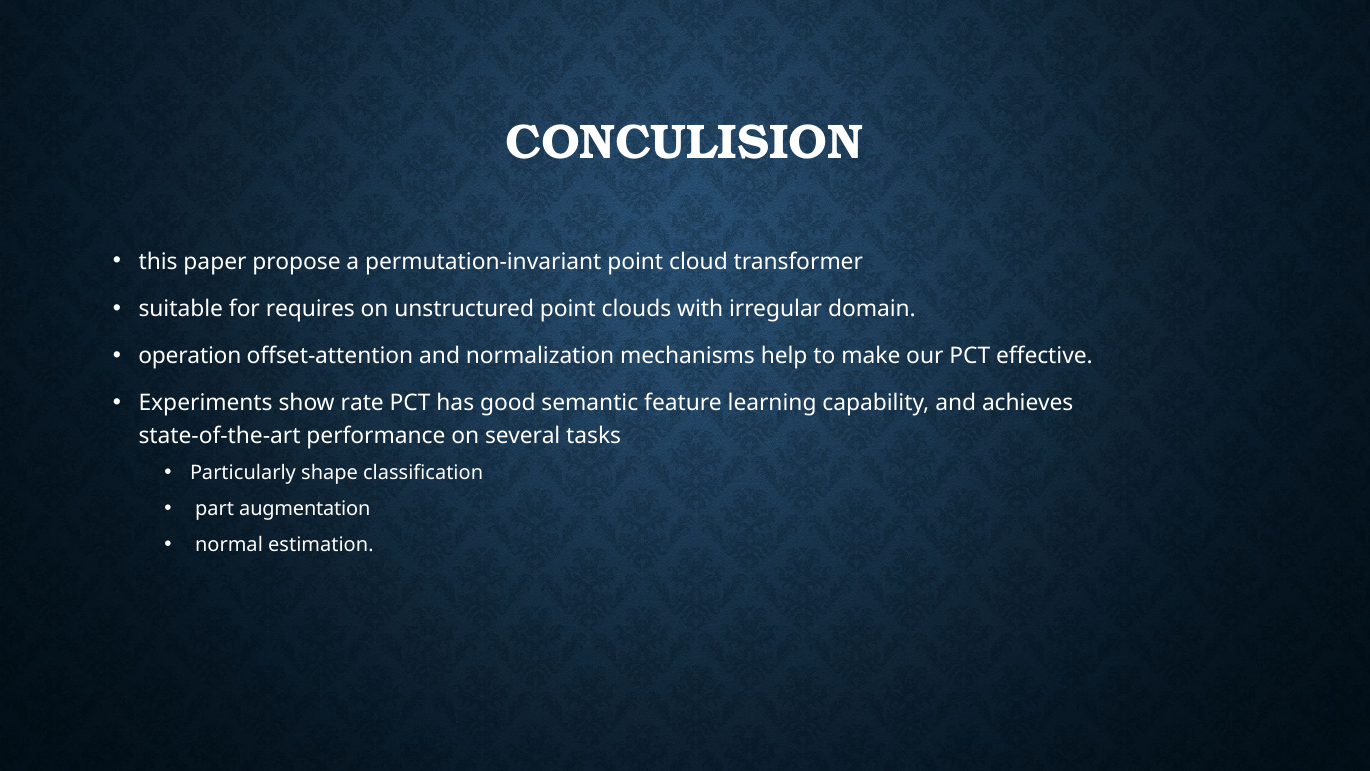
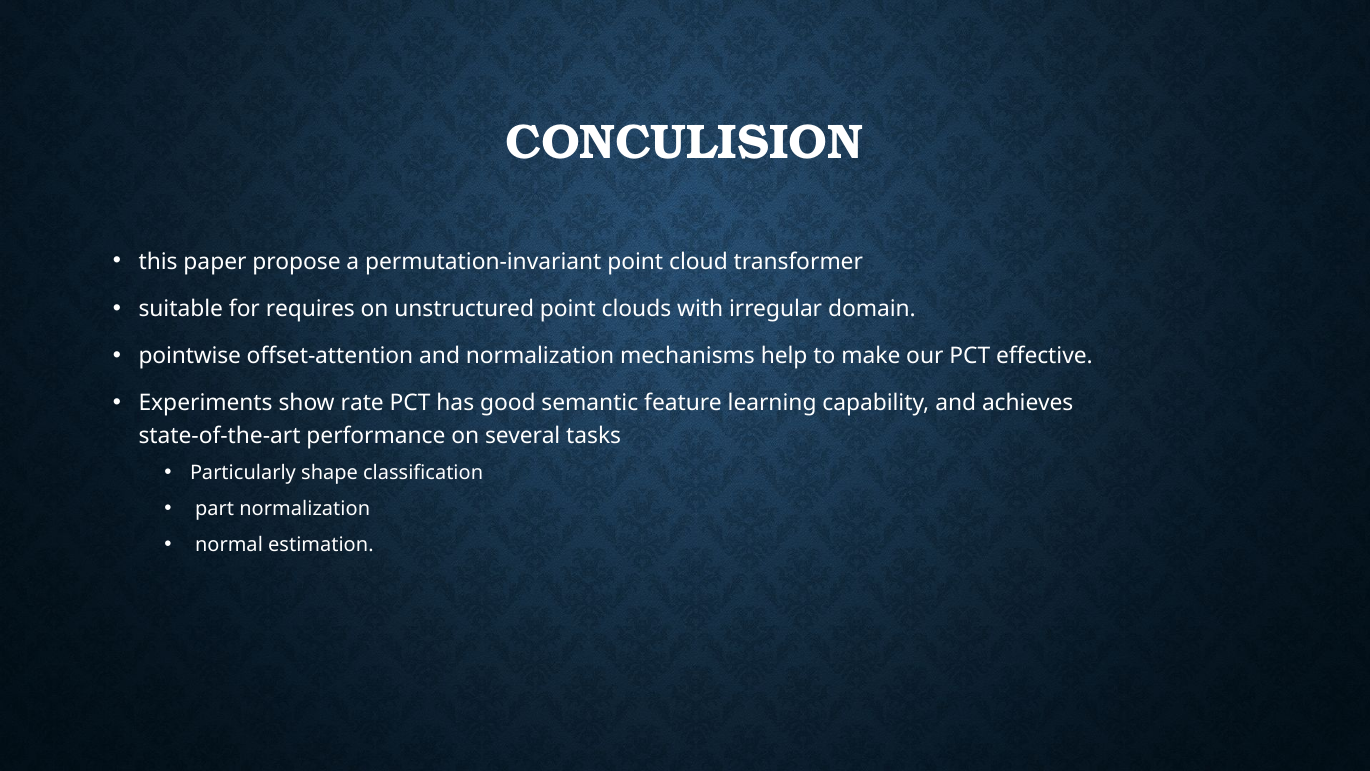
operation: operation -> pointwise (190, 356)
part augmentation: augmentation -> normalization (305, 509)
